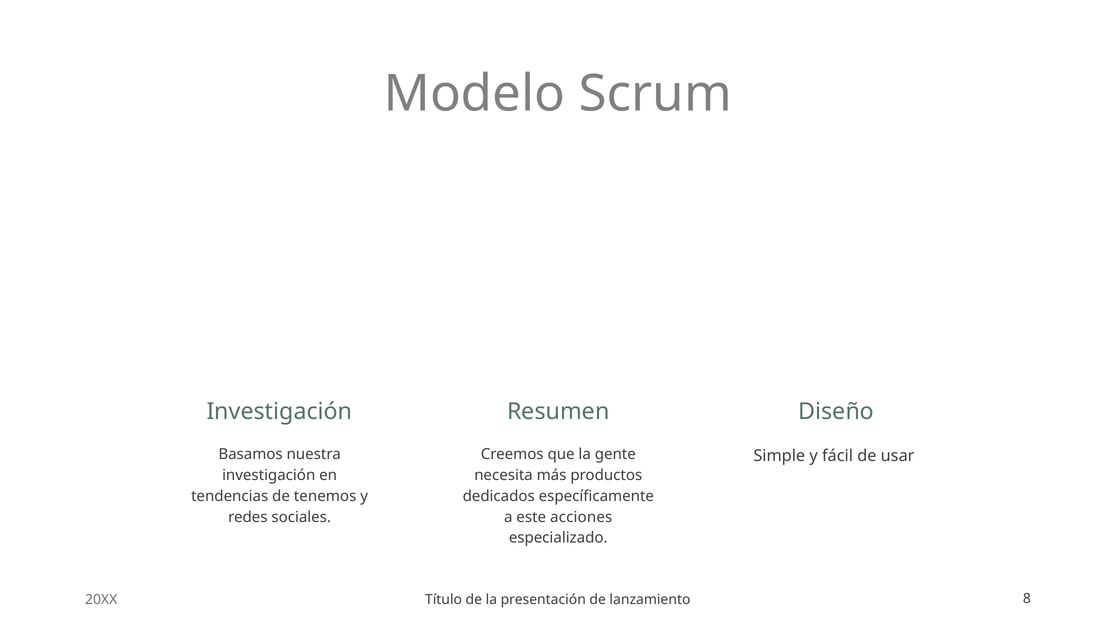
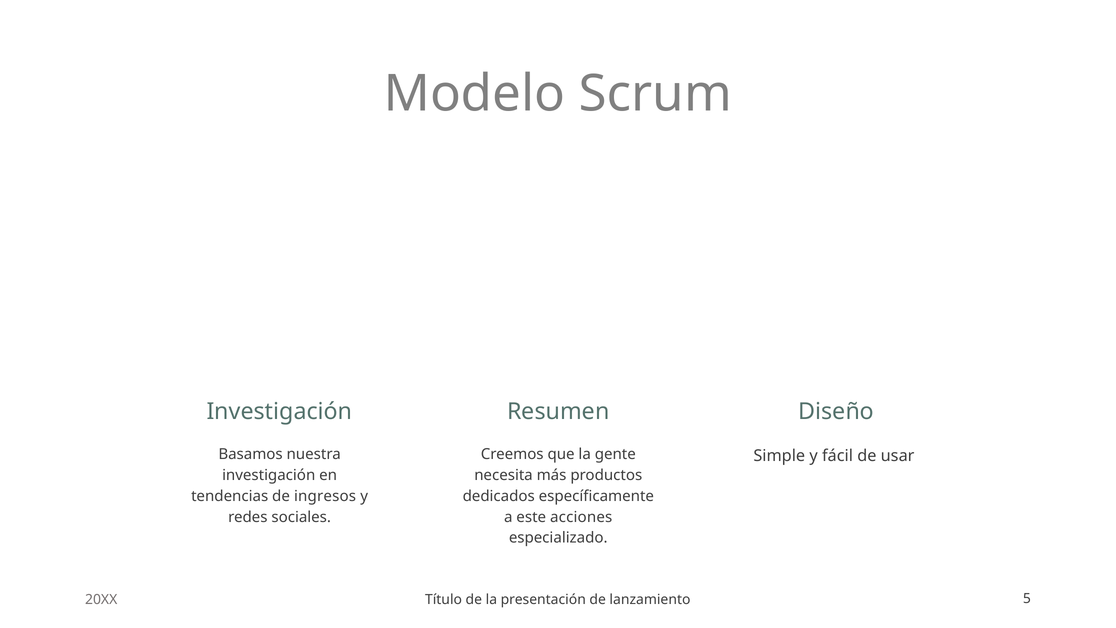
tenemos: tenemos -> ingresos (325, 496)
8: 8 -> 5 (1027, 598)
